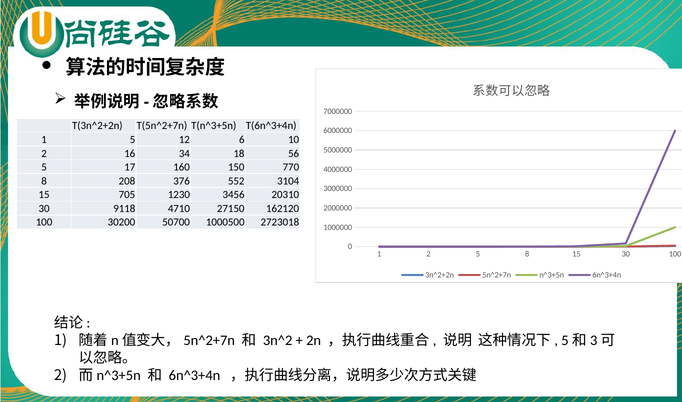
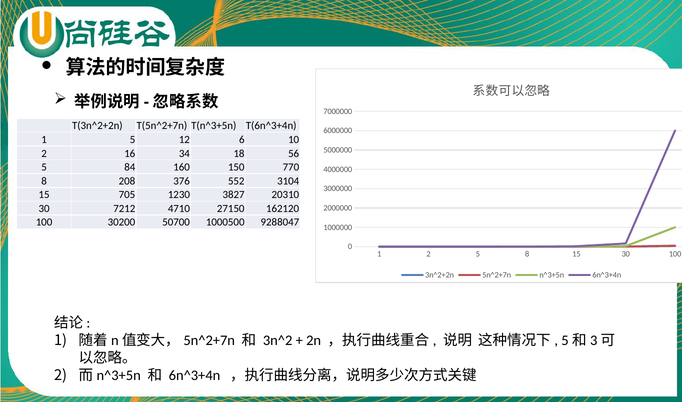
17: 17 -> 84 (130, 167)
3456: 3456 -> 3827 (234, 195)
9118: 9118 -> 7212 (124, 208)
2723018: 2723018 -> 9288047 (280, 222)
